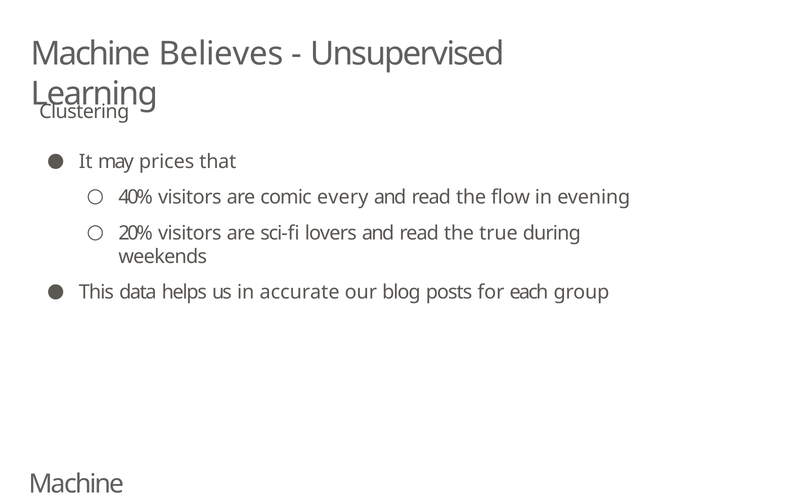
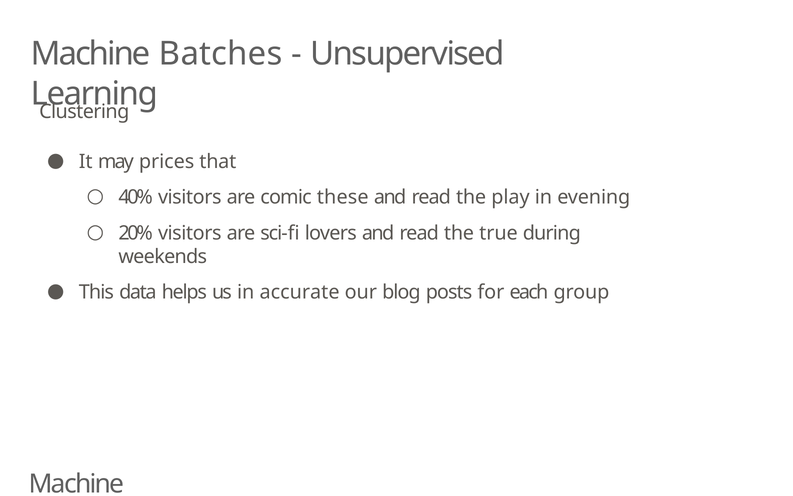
Believes: Believes -> Batches (221, 54)
every: every -> these (343, 197)
flow: flow -> play (510, 197)
